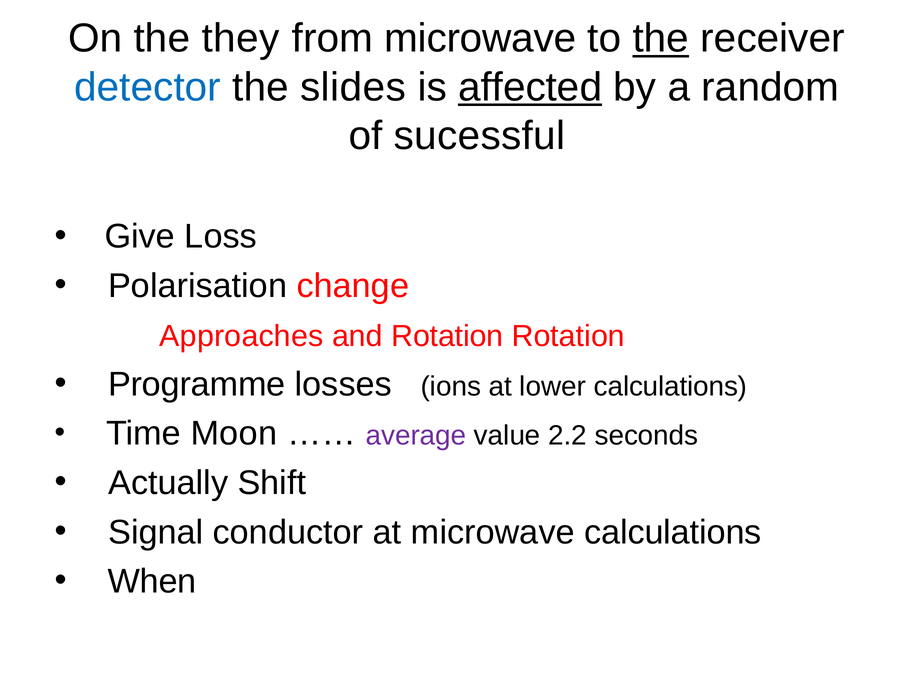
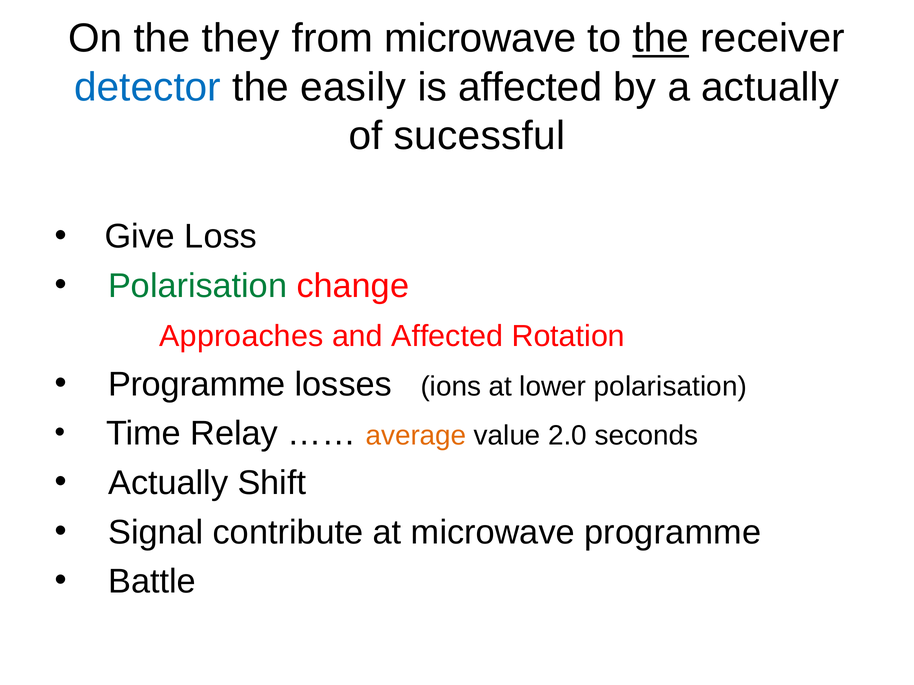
slides: slides -> easily (353, 87)
affected underline: present -> none (530, 87)
a random: random -> actually (770, 87)
Polarisation colour: black -> green (198, 286)
and Rotation: Rotation -> Affected (447, 337)
lower calculations: calculations -> polarisation (670, 387)
Moon: Moon -> Relay (234, 434)
average colour: purple -> orange (416, 436)
2.2: 2.2 -> 2.0 (568, 436)
conductor: conductor -> contribute (288, 533)
microwave calculations: calculations -> programme (673, 533)
When: When -> Battle (152, 582)
